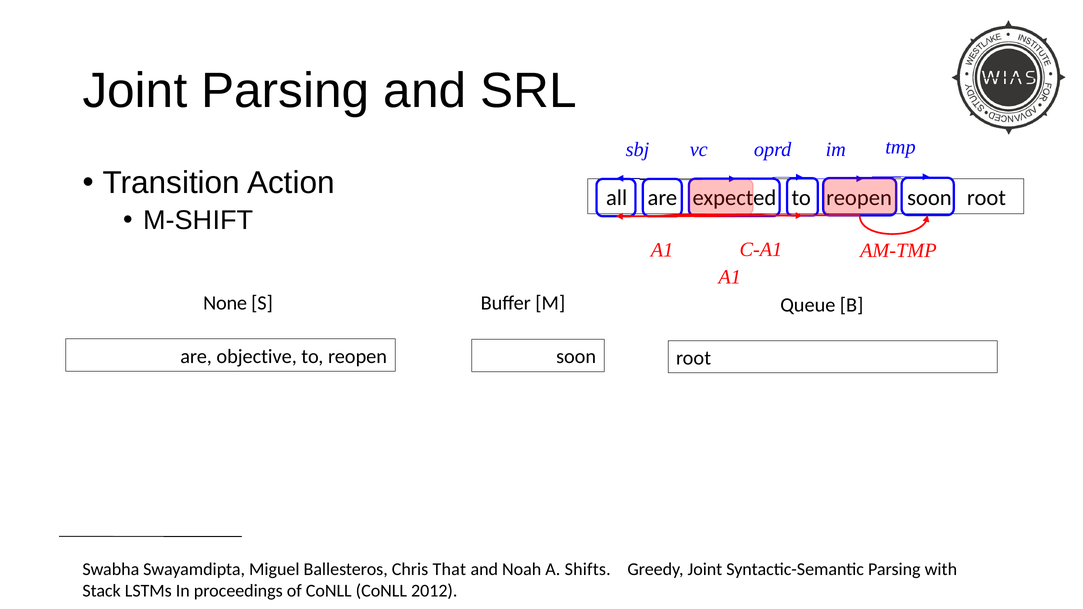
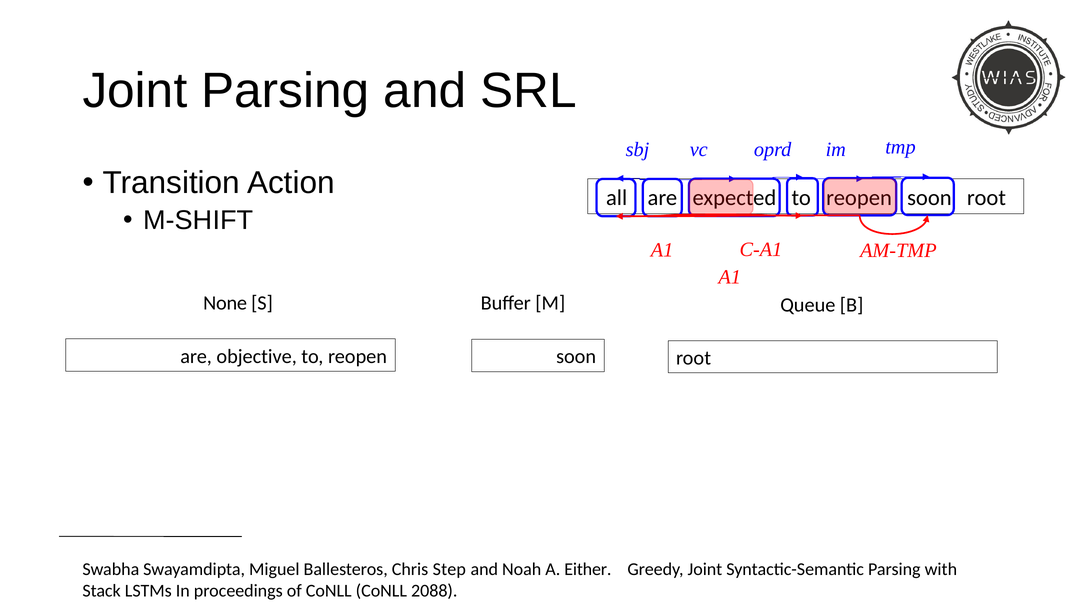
That: That -> Step (449, 569)
Shifts: Shifts -> Either (588, 569)
2012: 2012 -> 2088 (434, 591)
